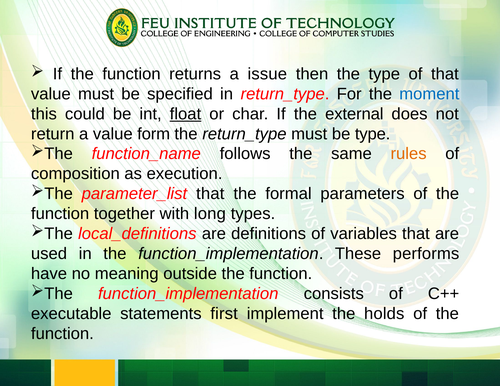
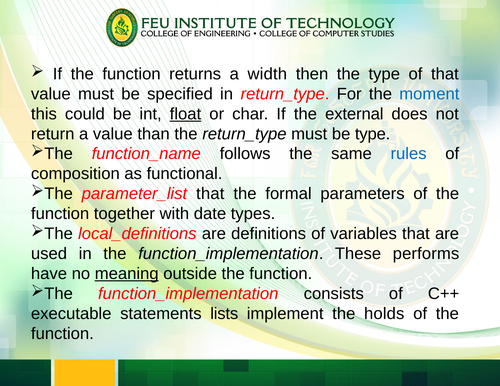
issue: issue -> width (267, 74)
form: form -> than (154, 134)
rules colour: orange -> blue (409, 154)
execution: execution -> functional (185, 174)
long: long -> date (210, 214)
meaning underline: none -> present (127, 274)
first: first -> lists (224, 314)
